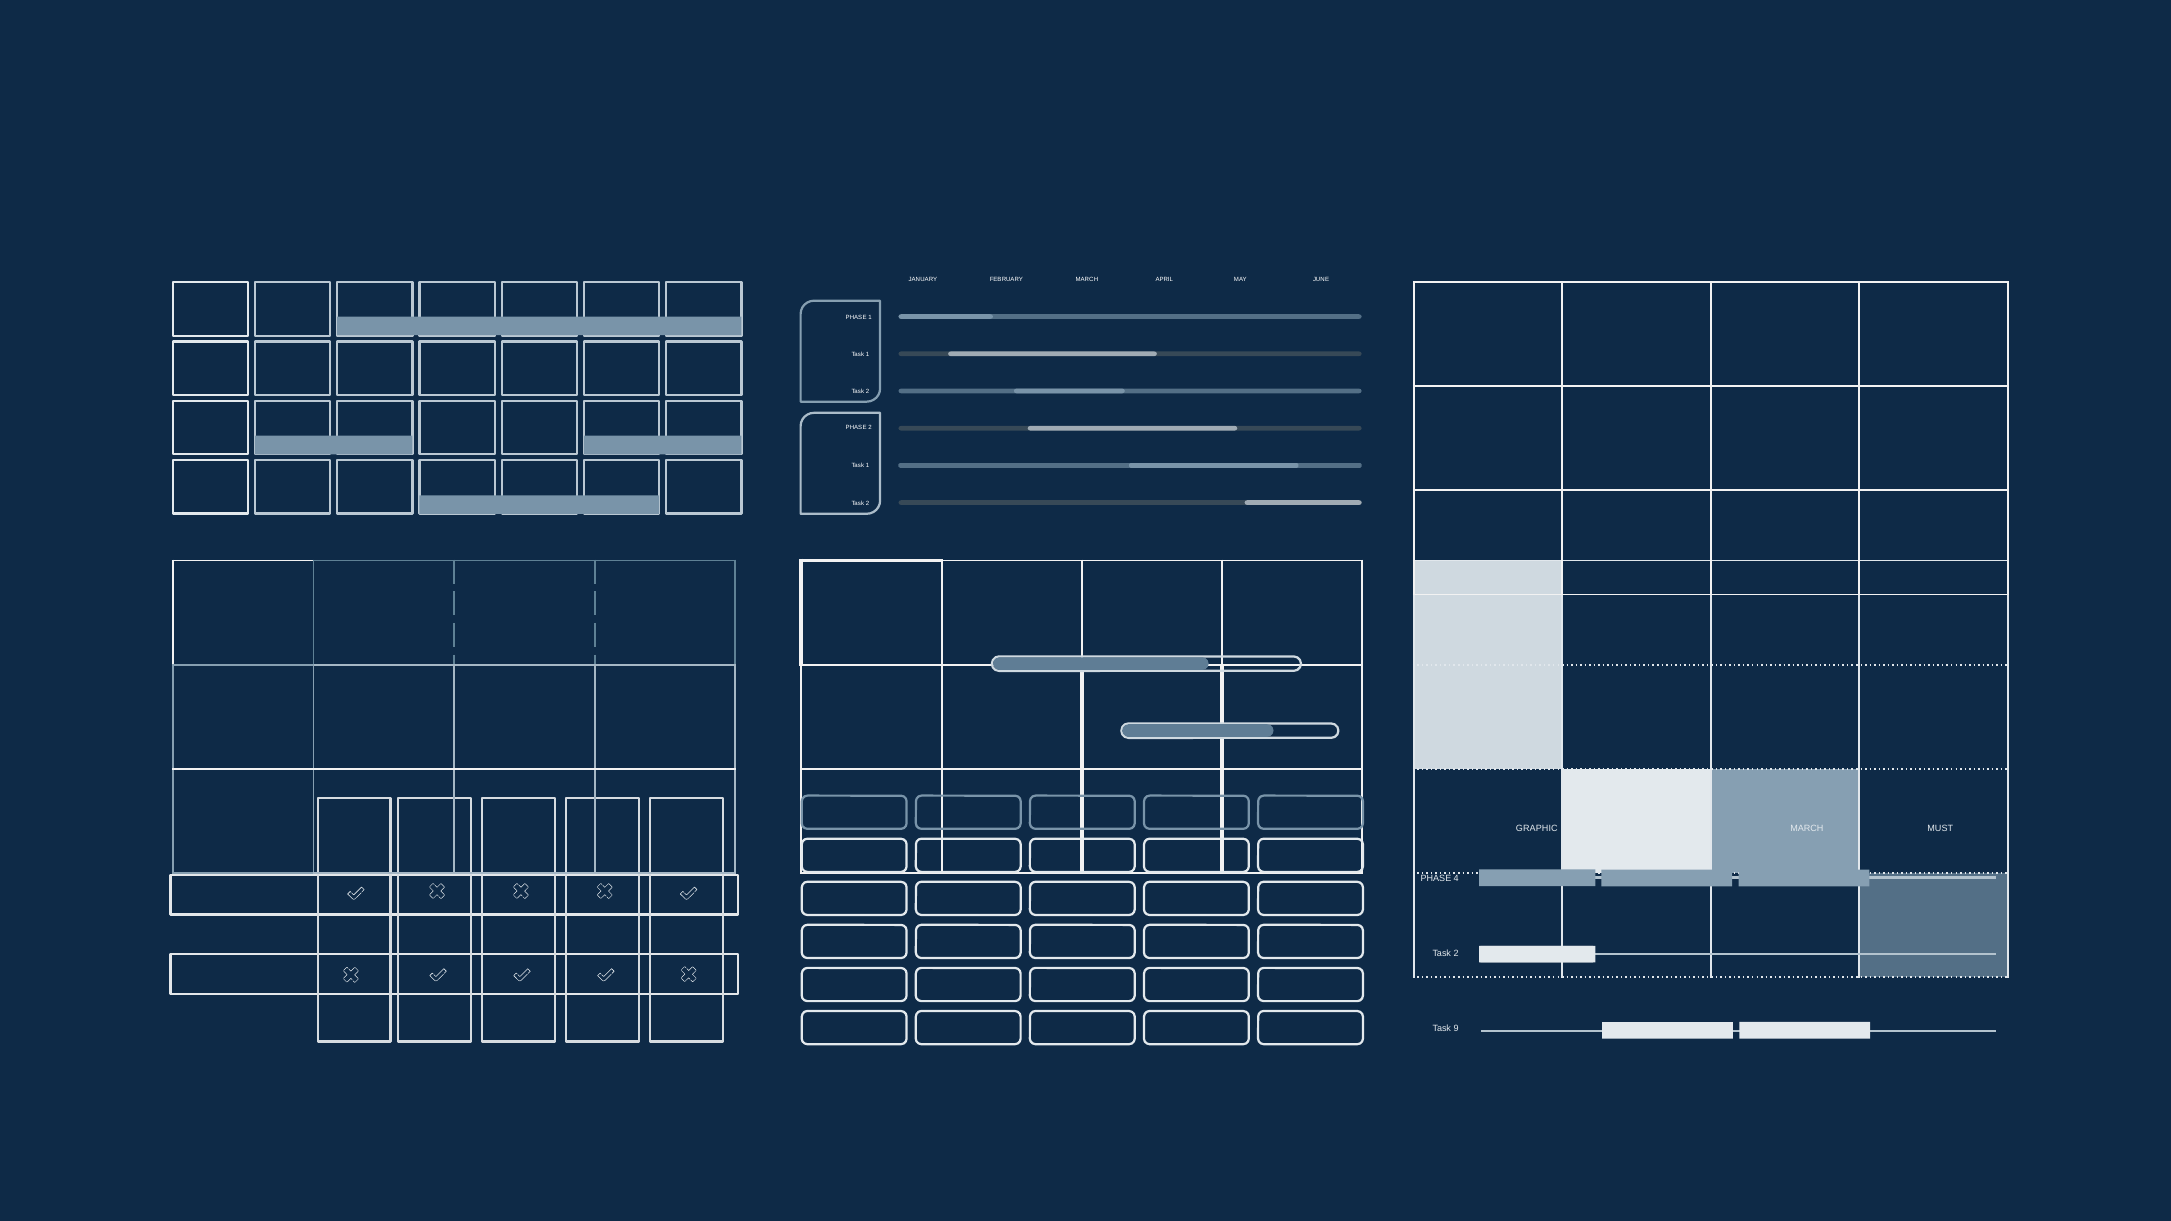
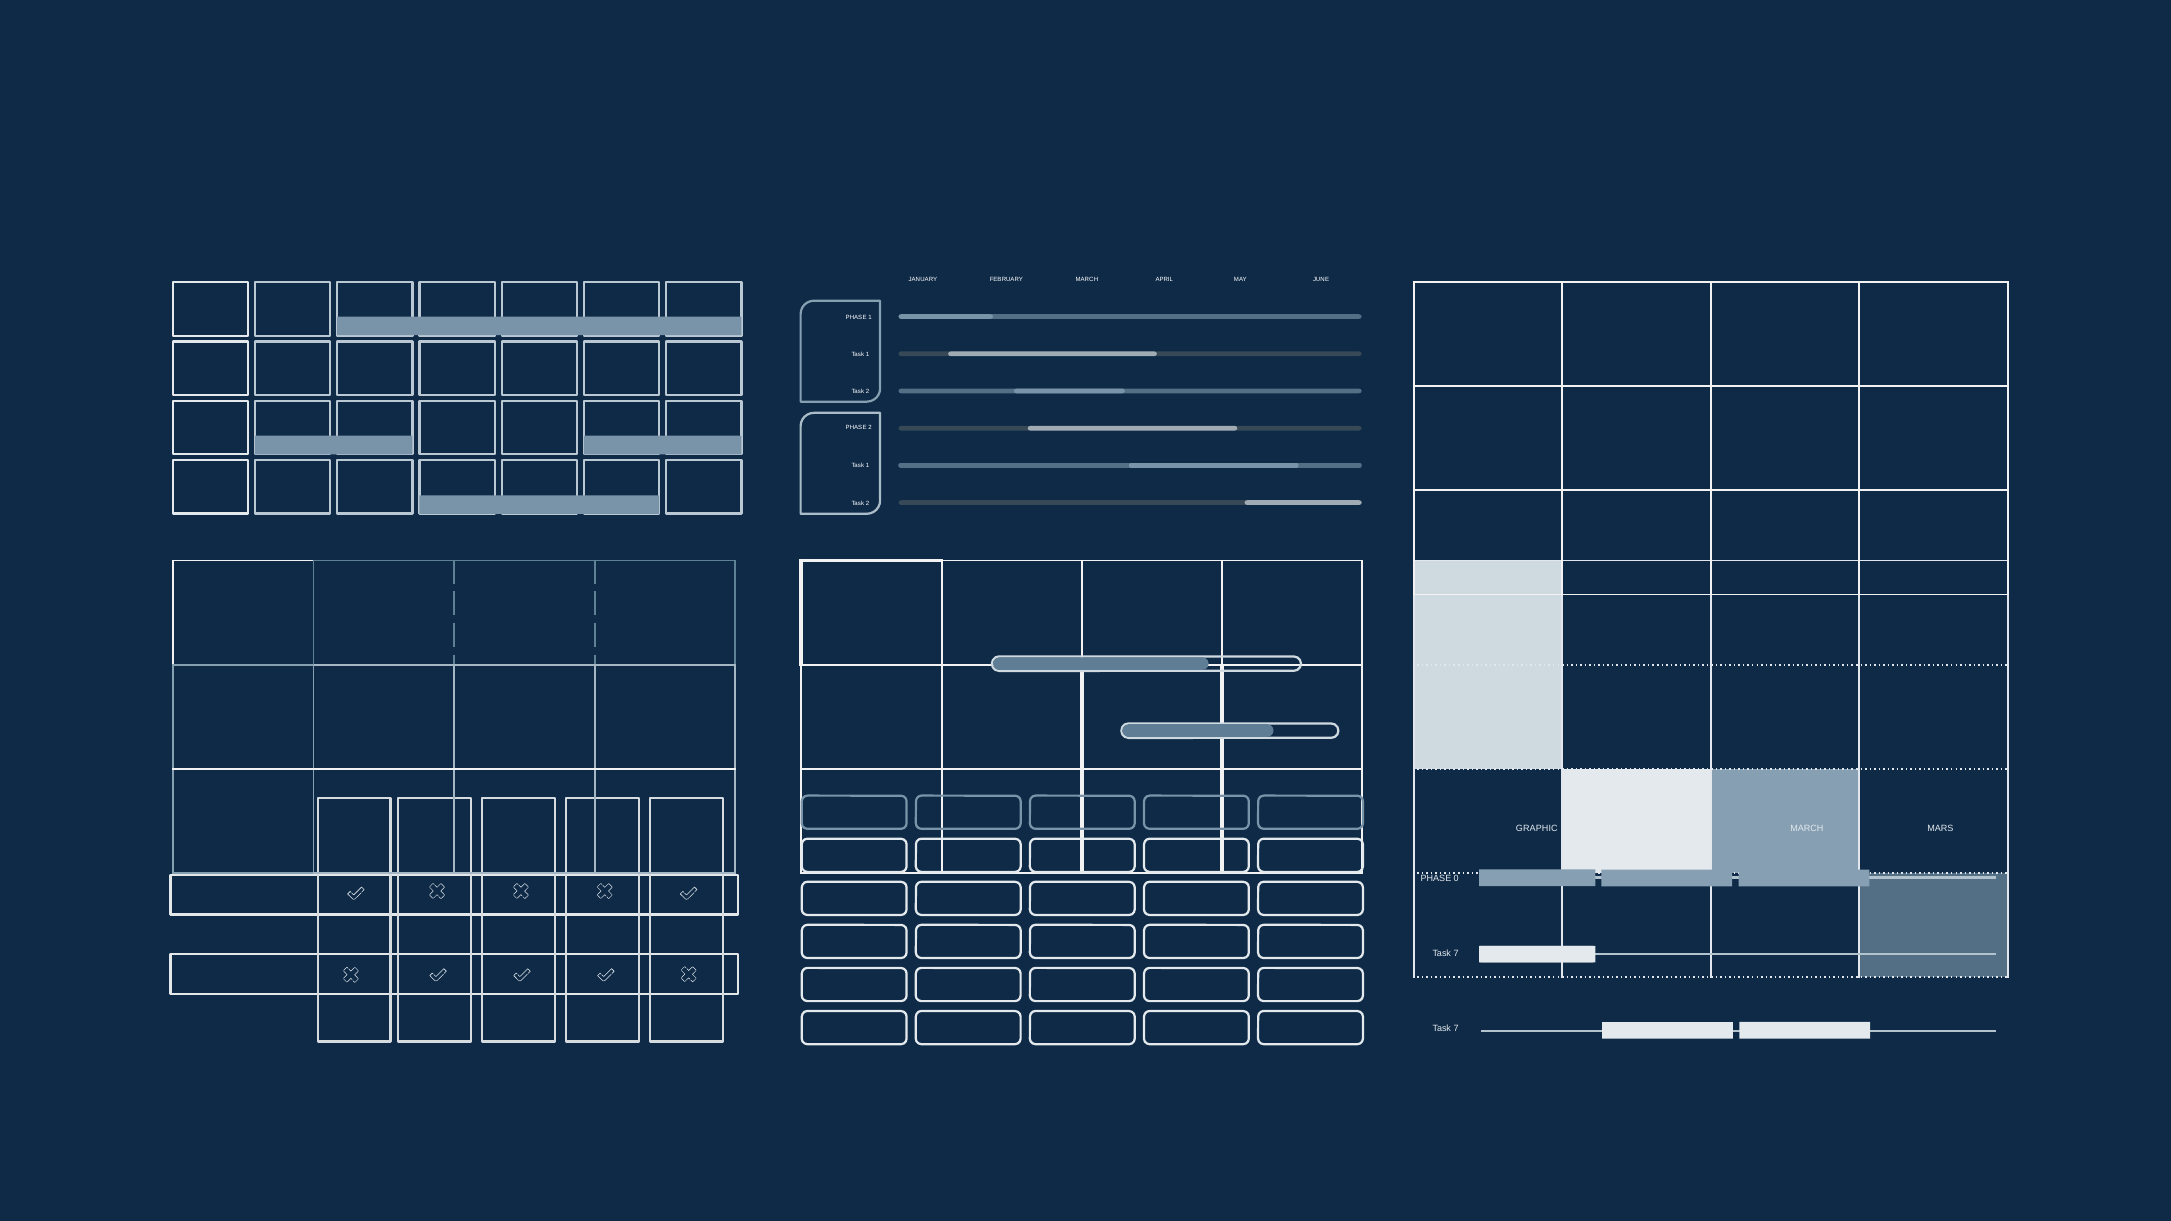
MUST: MUST -> MARS (1940, 828)
4: 4 -> 0 (1456, 878)
2: 2 -> 7 (1456, 953)
9: 9 -> 7 (1456, 1028)
